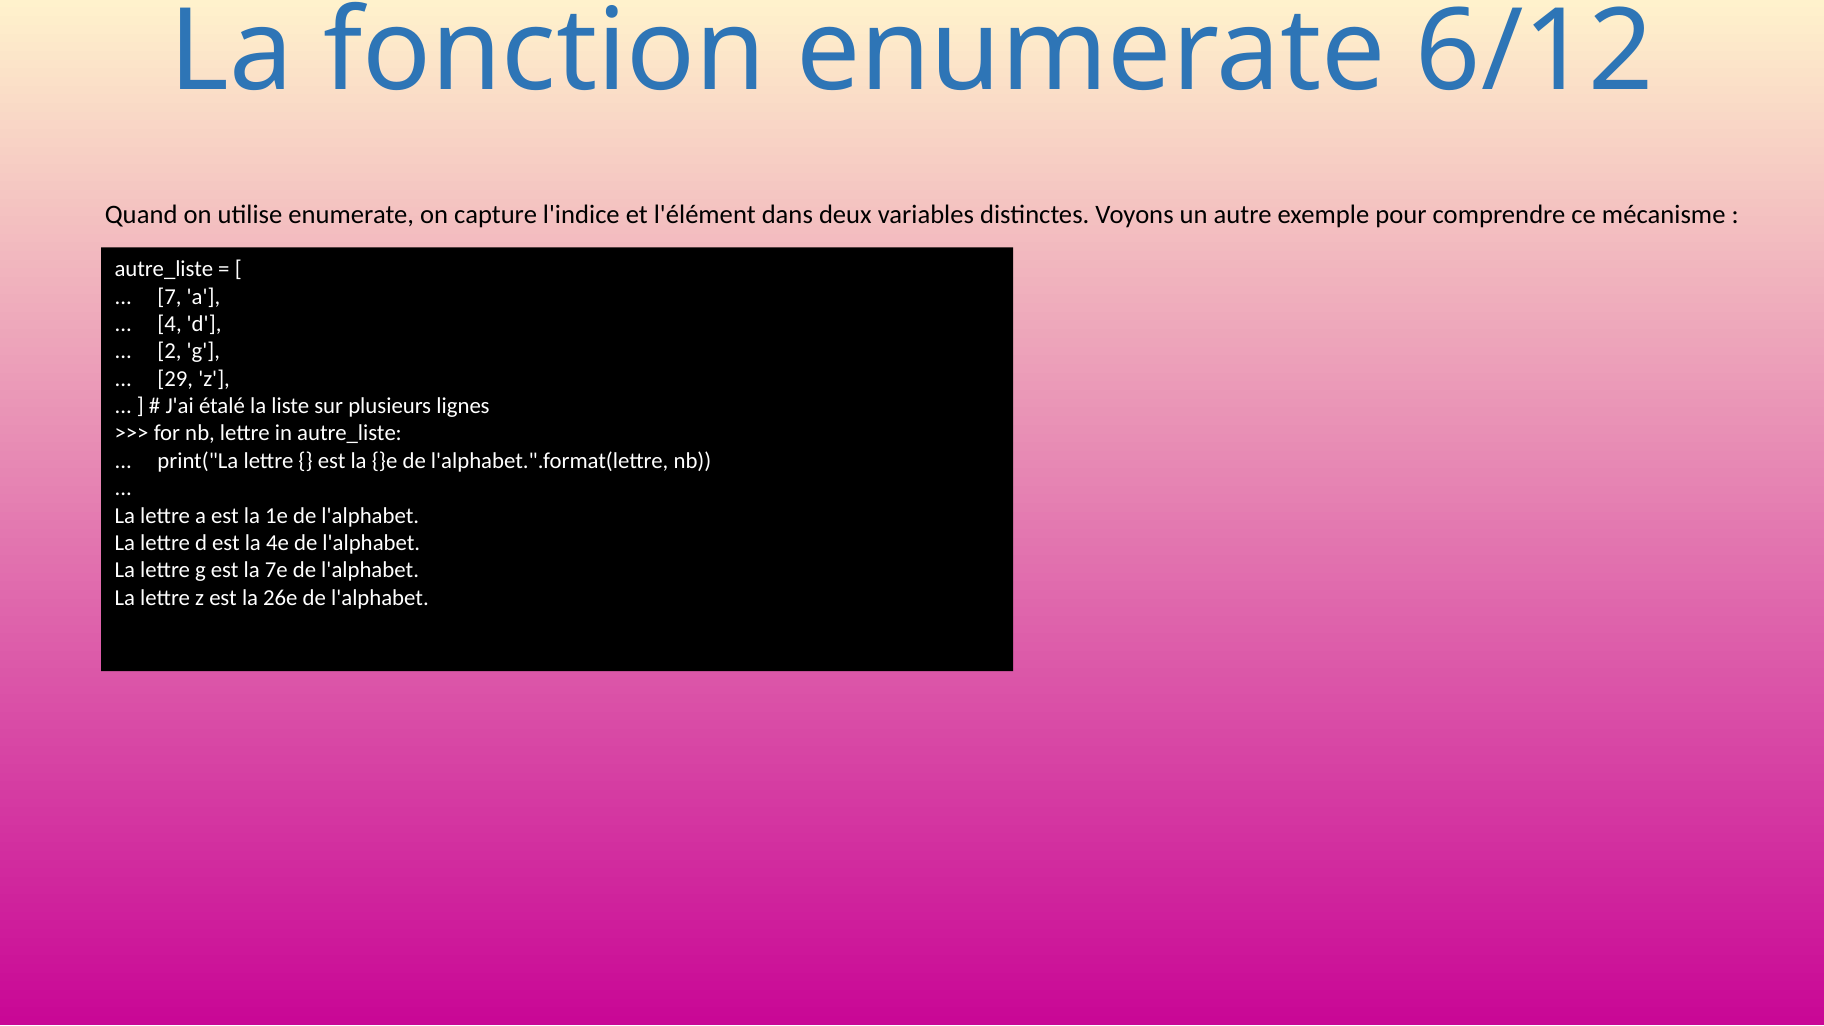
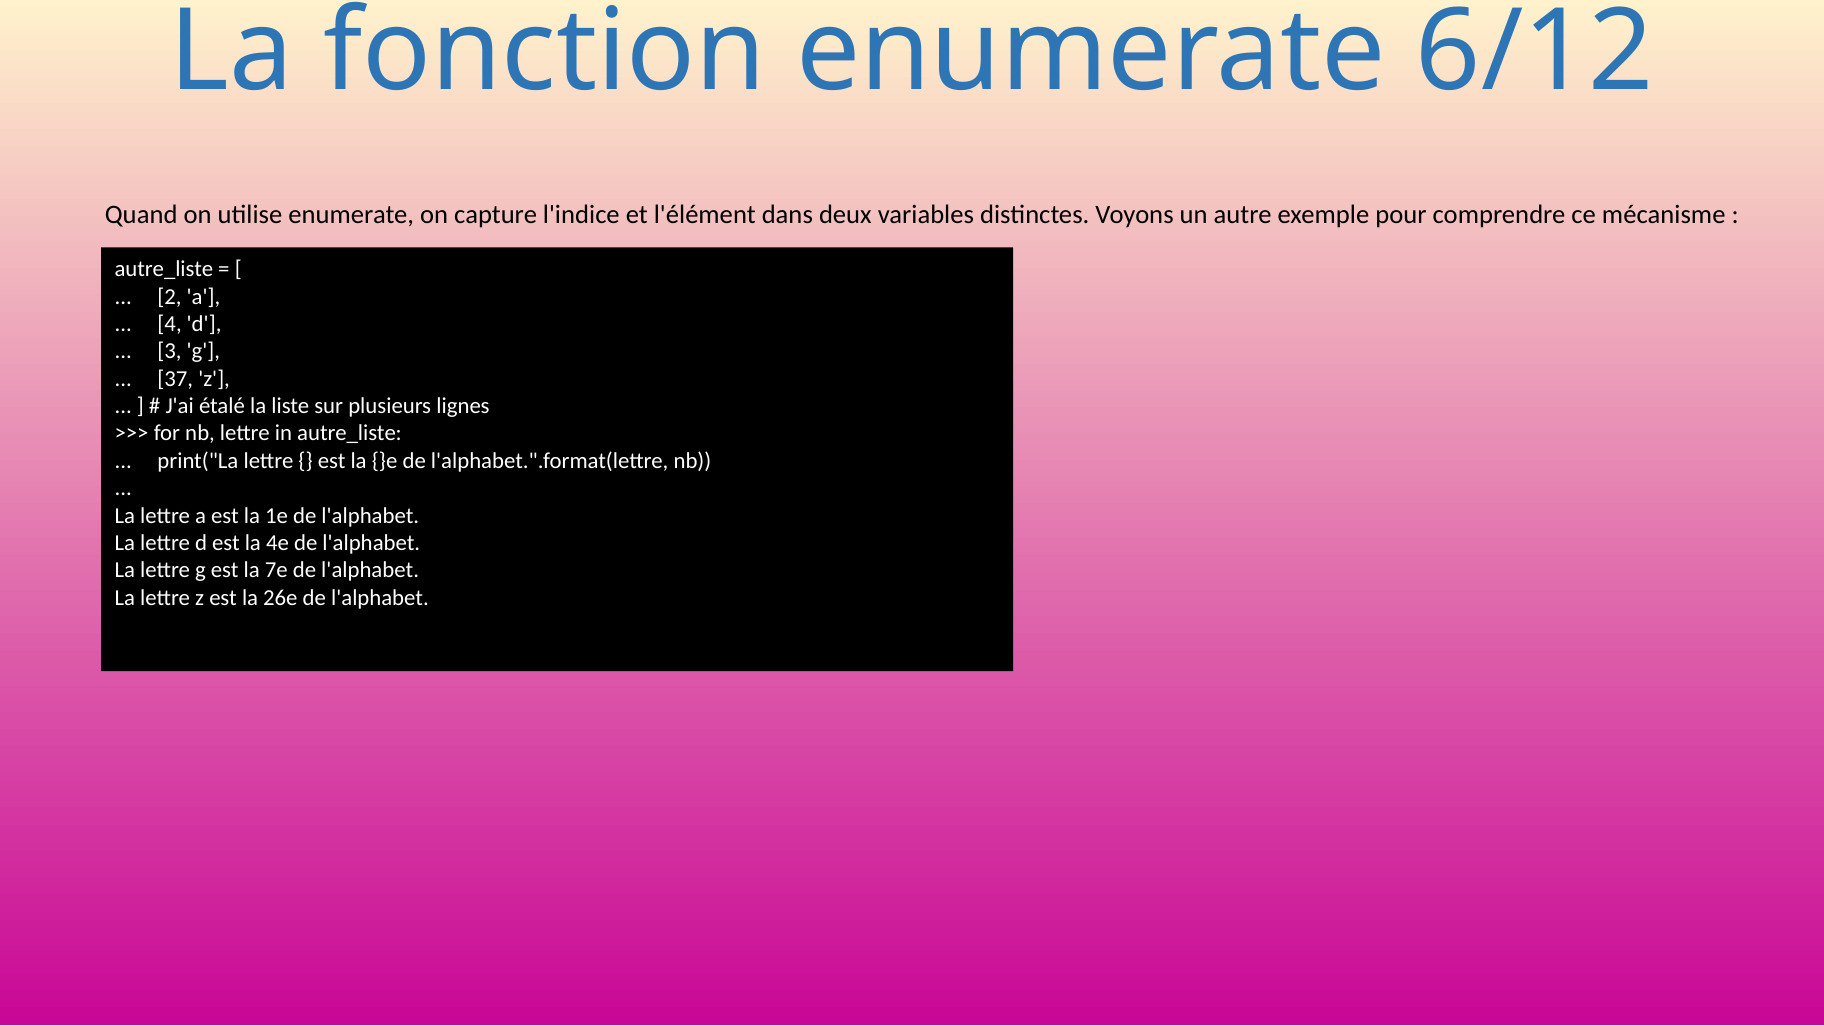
7: 7 -> 2 (170, 297)
2: 2 -> 3 (170, 351)
29: 29 -> 37 (175, 379)
